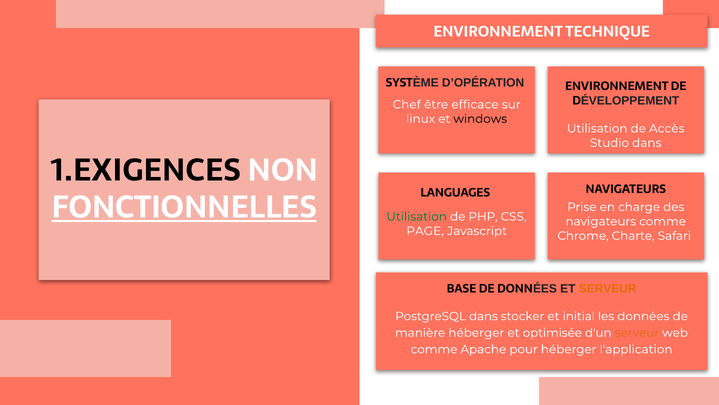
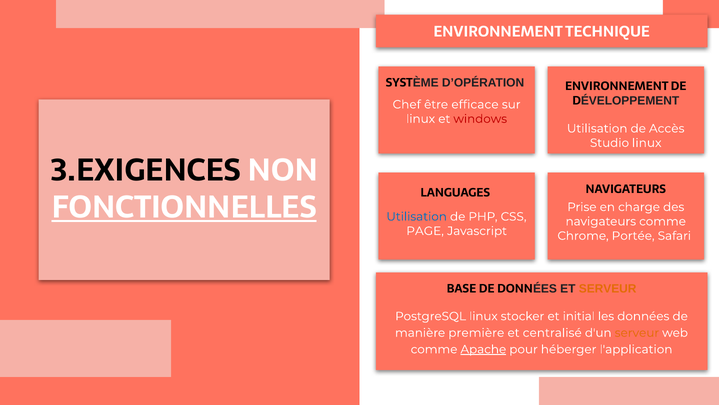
windows colour: black -> red (480, 119)
Studio dans: dans -> linux (647, 143)
1.EXIGENCES: 1.EXIGENCES -> 3.EXIGENCES (146, 170)
Utilisation colour: green -> blue (417, 216)
Charte: Charte -> Portée (633, 236)
PostgreSQL dans: dans -> linux (483, 316)
manière héberger: héberger -> première (476, 332)
optimisée: optimisée -> centralisé (552, 332)
Apache underline: none -> present (483, 349)
